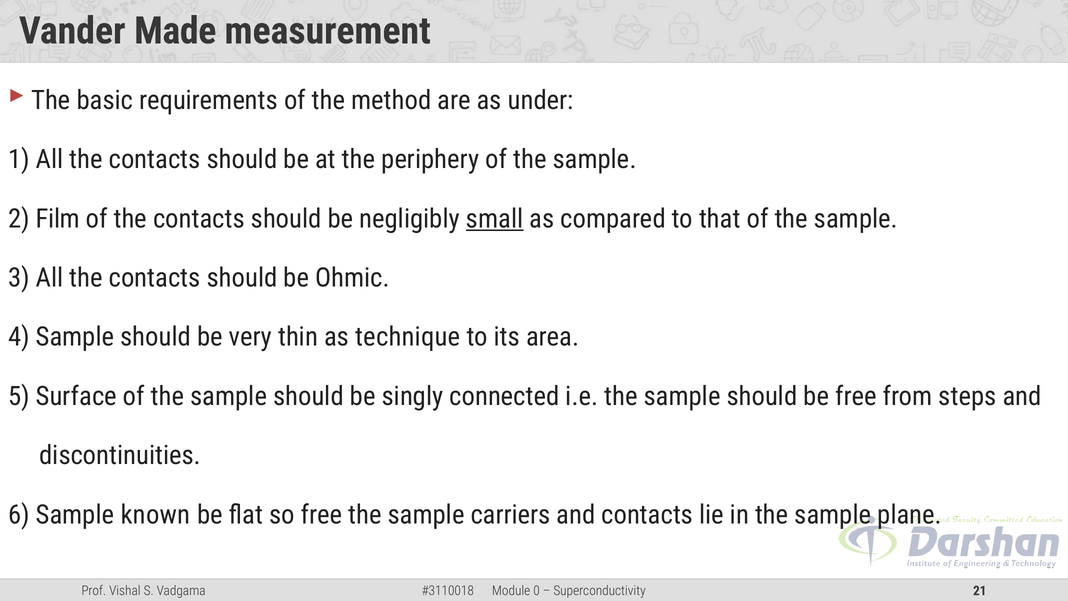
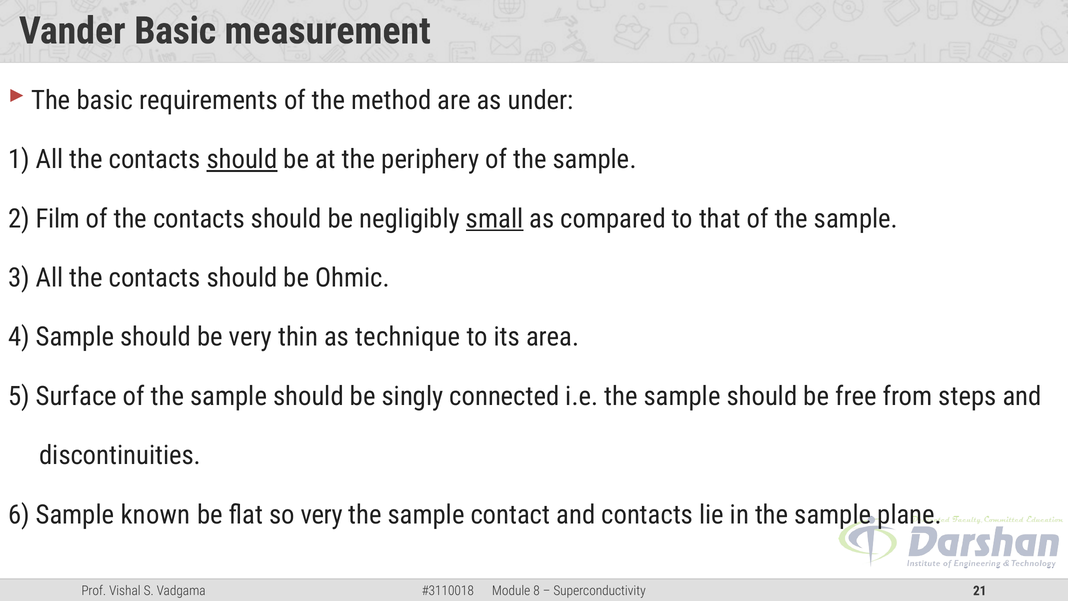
Vander Made: Made -> Basic (175, 31)
should underline: none -> present (242, 159)
so free: free -> very (322, 515)
carriers: carriers -> contact (510, 515)
0: 0 -> 8 (537, 591)
